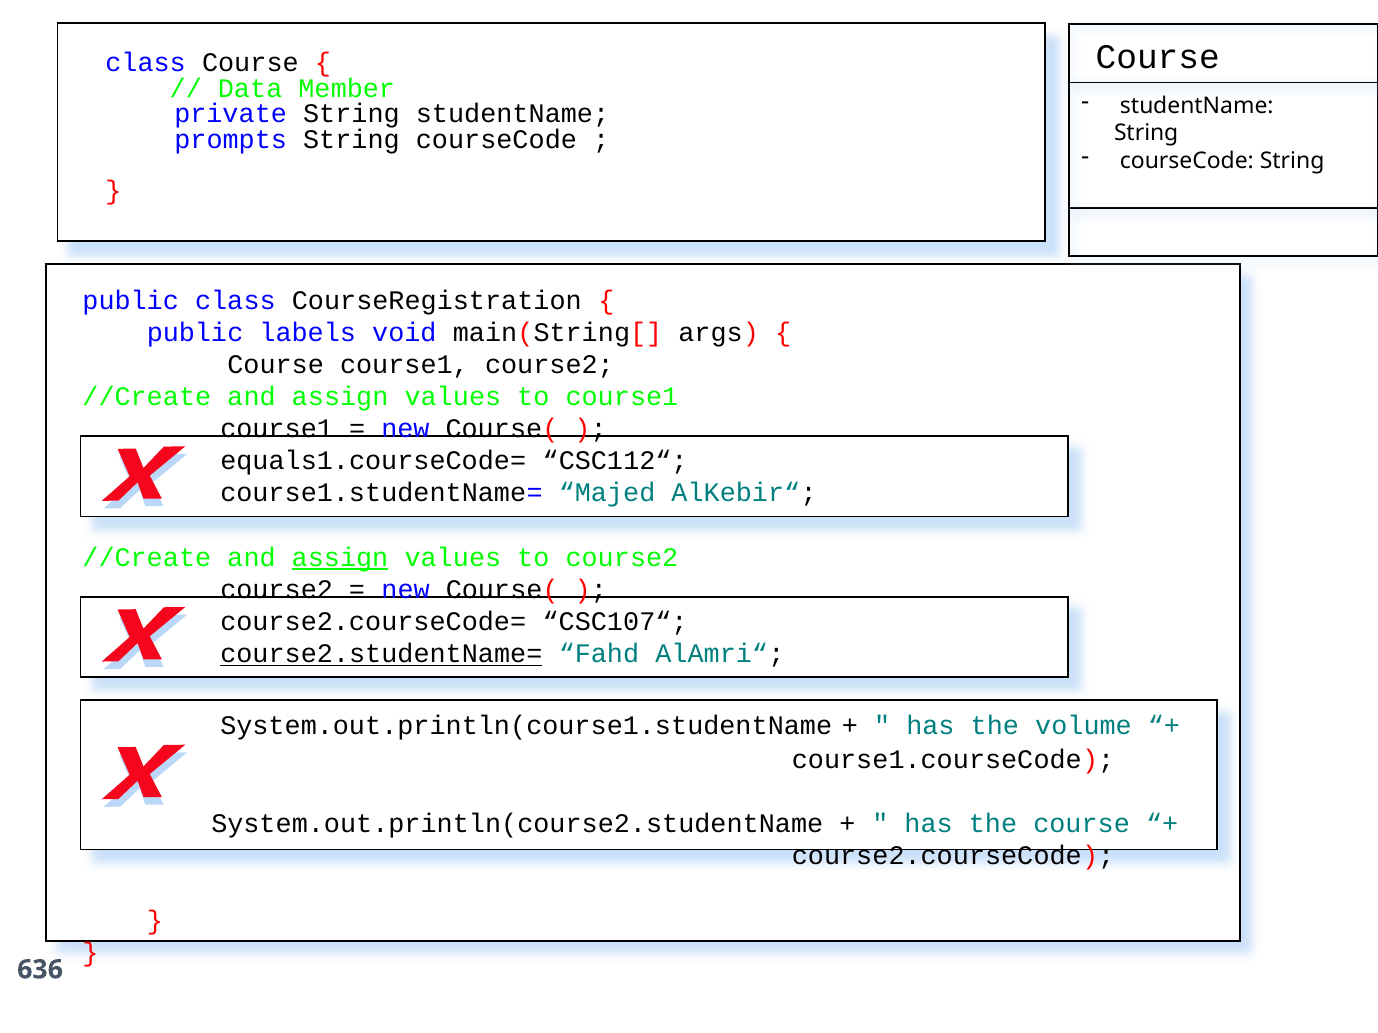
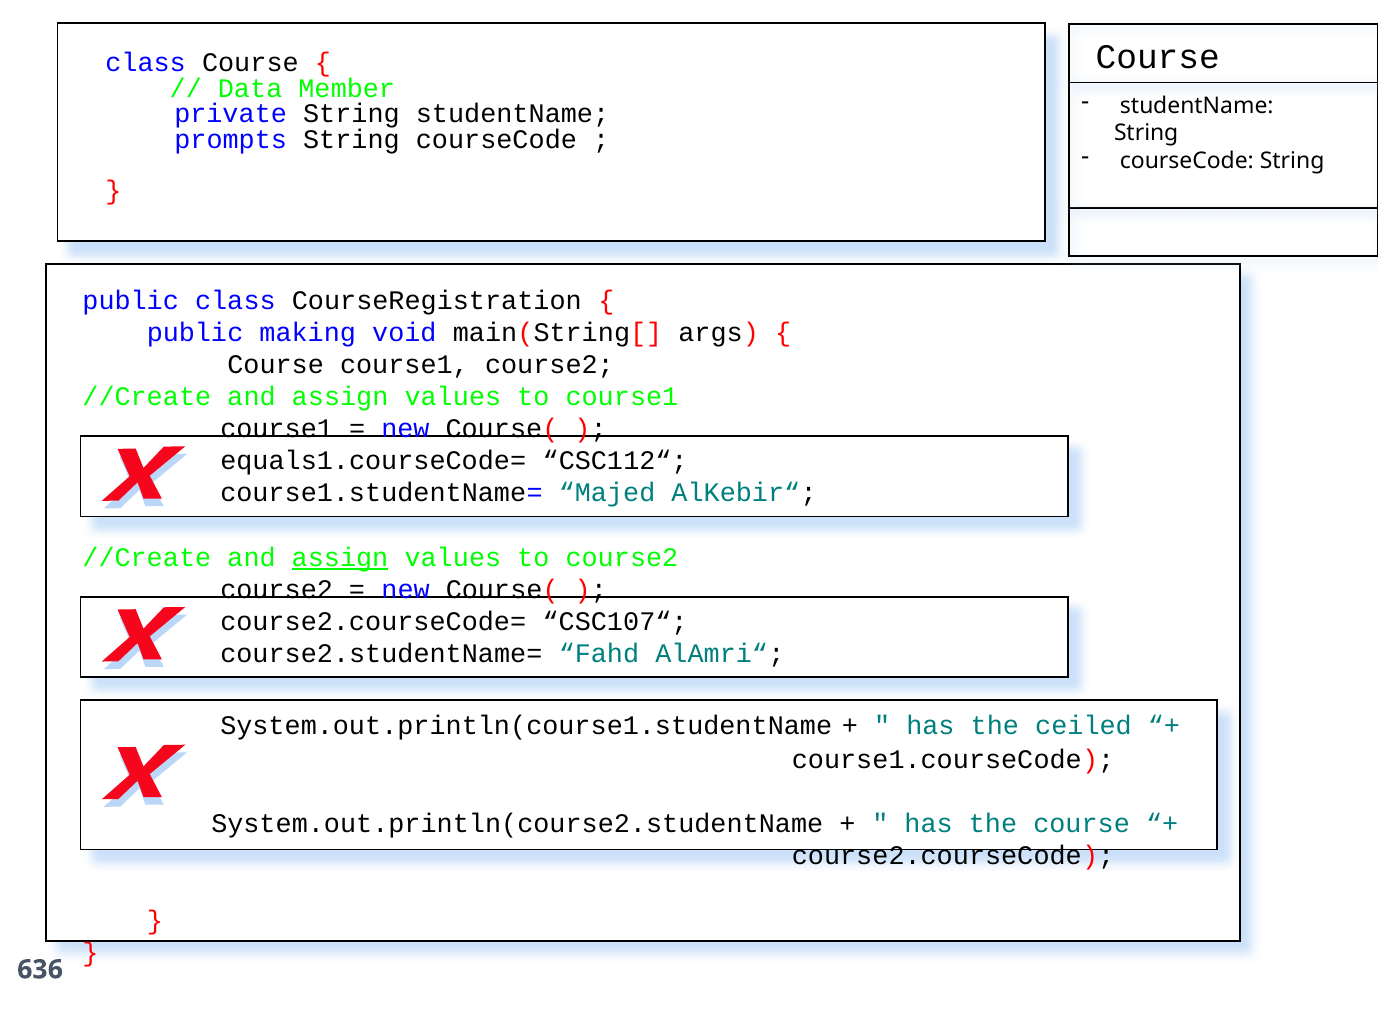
labels: labels -> making (308, 333)
course2.studentName= underline: present -> none (381, 654)
volume: volume -> ceiled (1084, 726)
